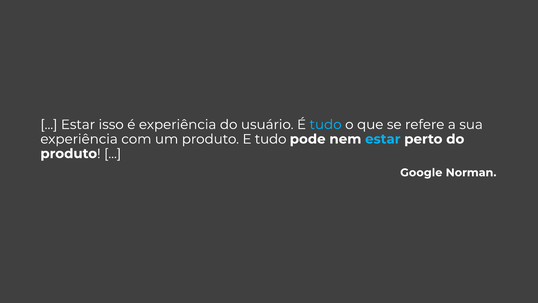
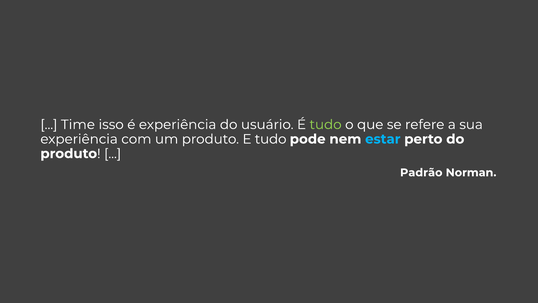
Estar: Estar -> Time (78, 124)
tudo colour: light blue -> light green (326, 124)
Google: Google -> Padrão (421, 172)
